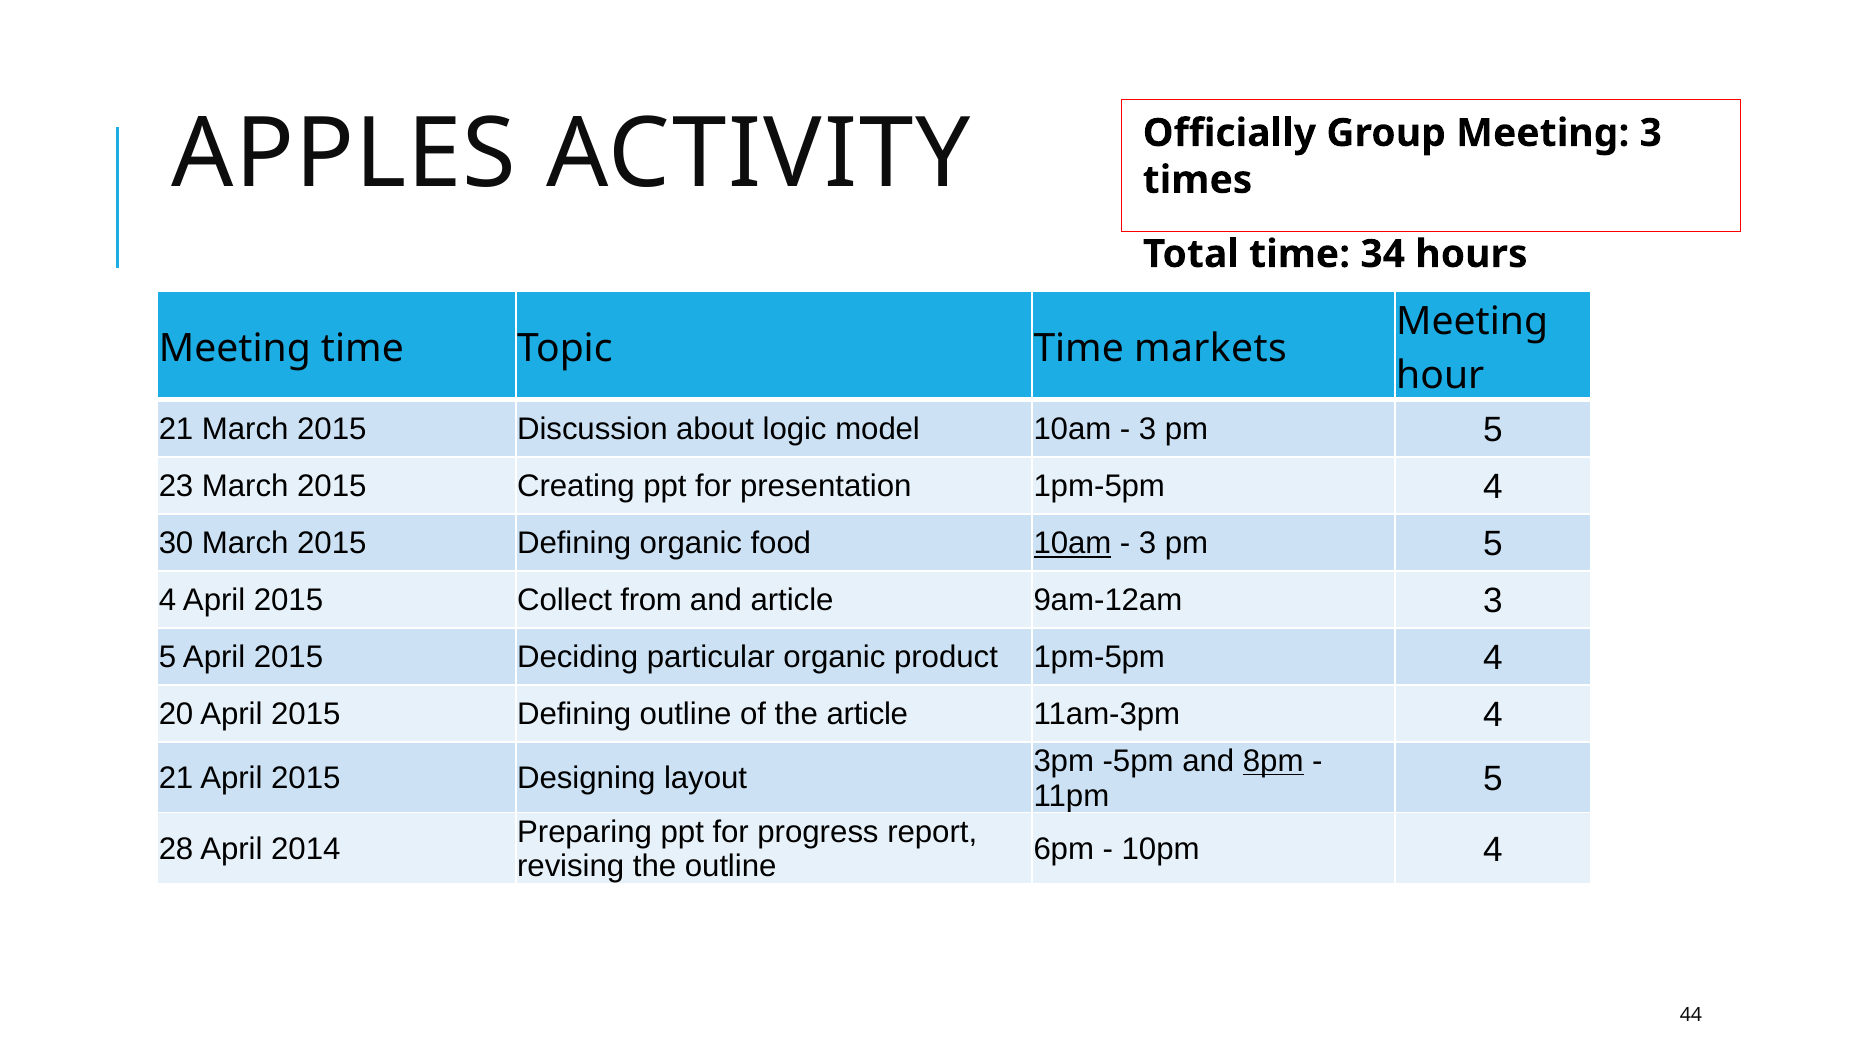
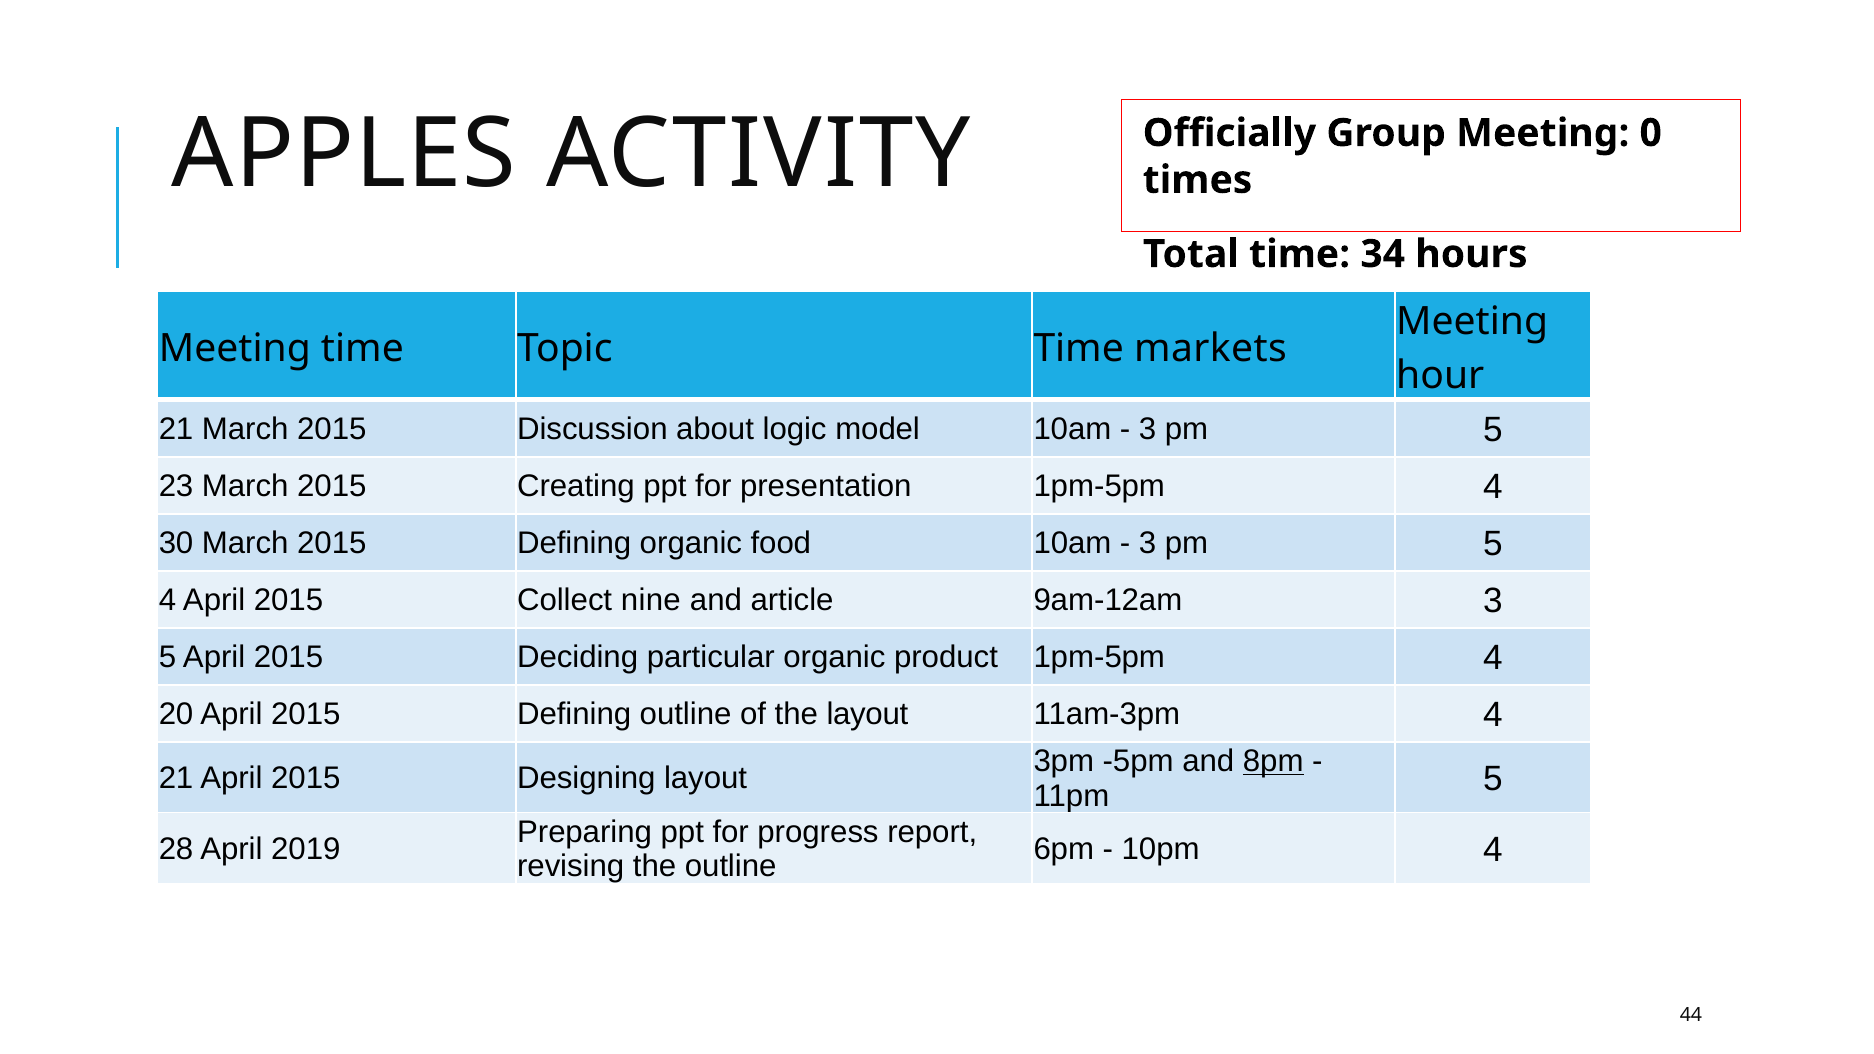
Meeting 3: 3 -> 0 (1651, 133)
10am underline: present -> none (1073, 544)
from: from -> nine (651, 601)
the article: article -> layout (867, 715)
2014: 2014 -> 2019 (306, 849)
